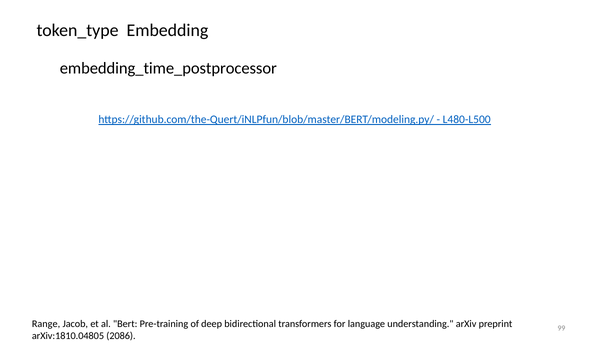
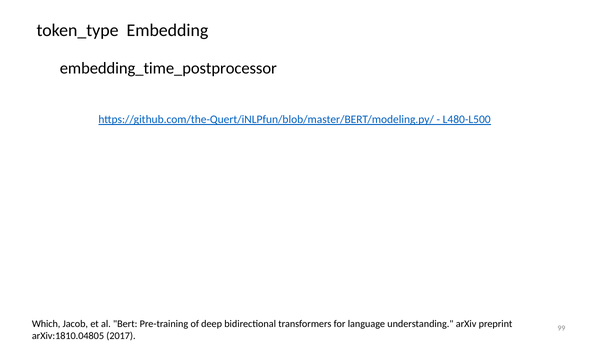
Range: Range -> Which (46, 324)
2086: 2086 -> 2017 (121, 336)
